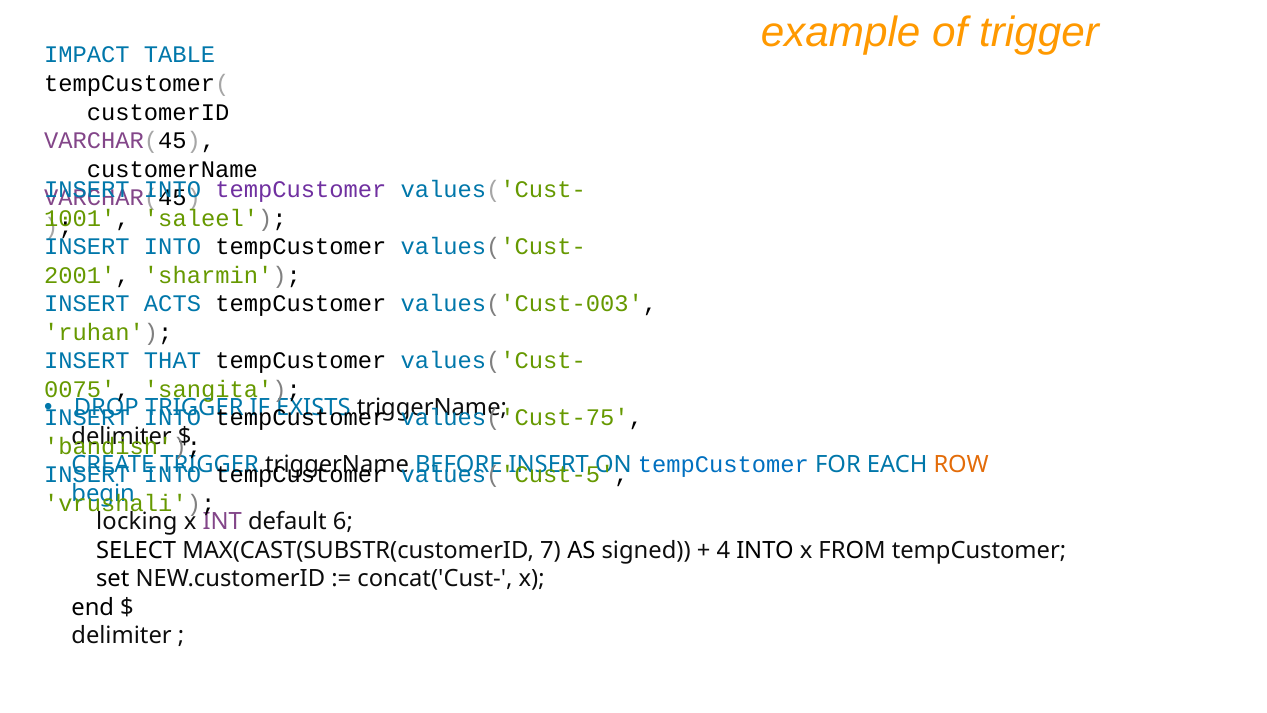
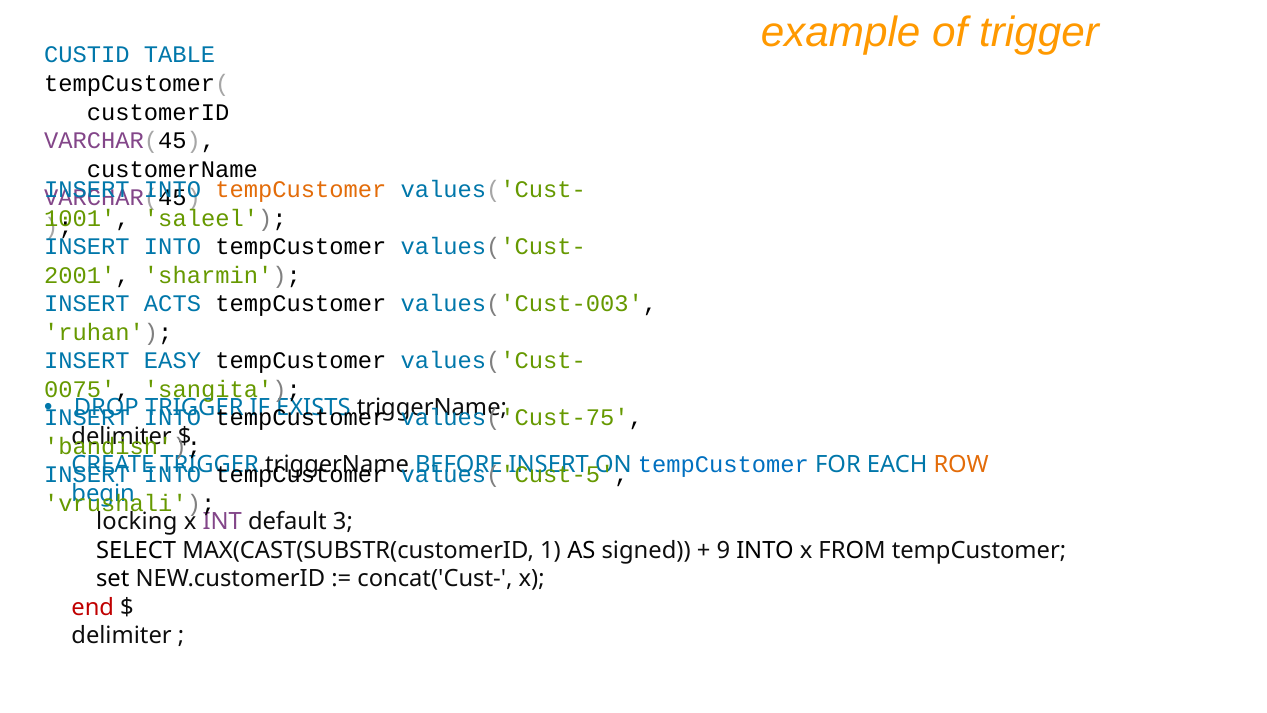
IMPACT: IMPACT -> CUSTID (87, 55)
tempCustomer colour: purple -> orange (301, 190)
THAT: THAT -> EASY (173, 361)
6: 6 -> 3 (343, 522)
7: 7 -> 1 (550, 550)
4: 4 -> 9 (723, 550)
end colour: black -> red (93, 607)
